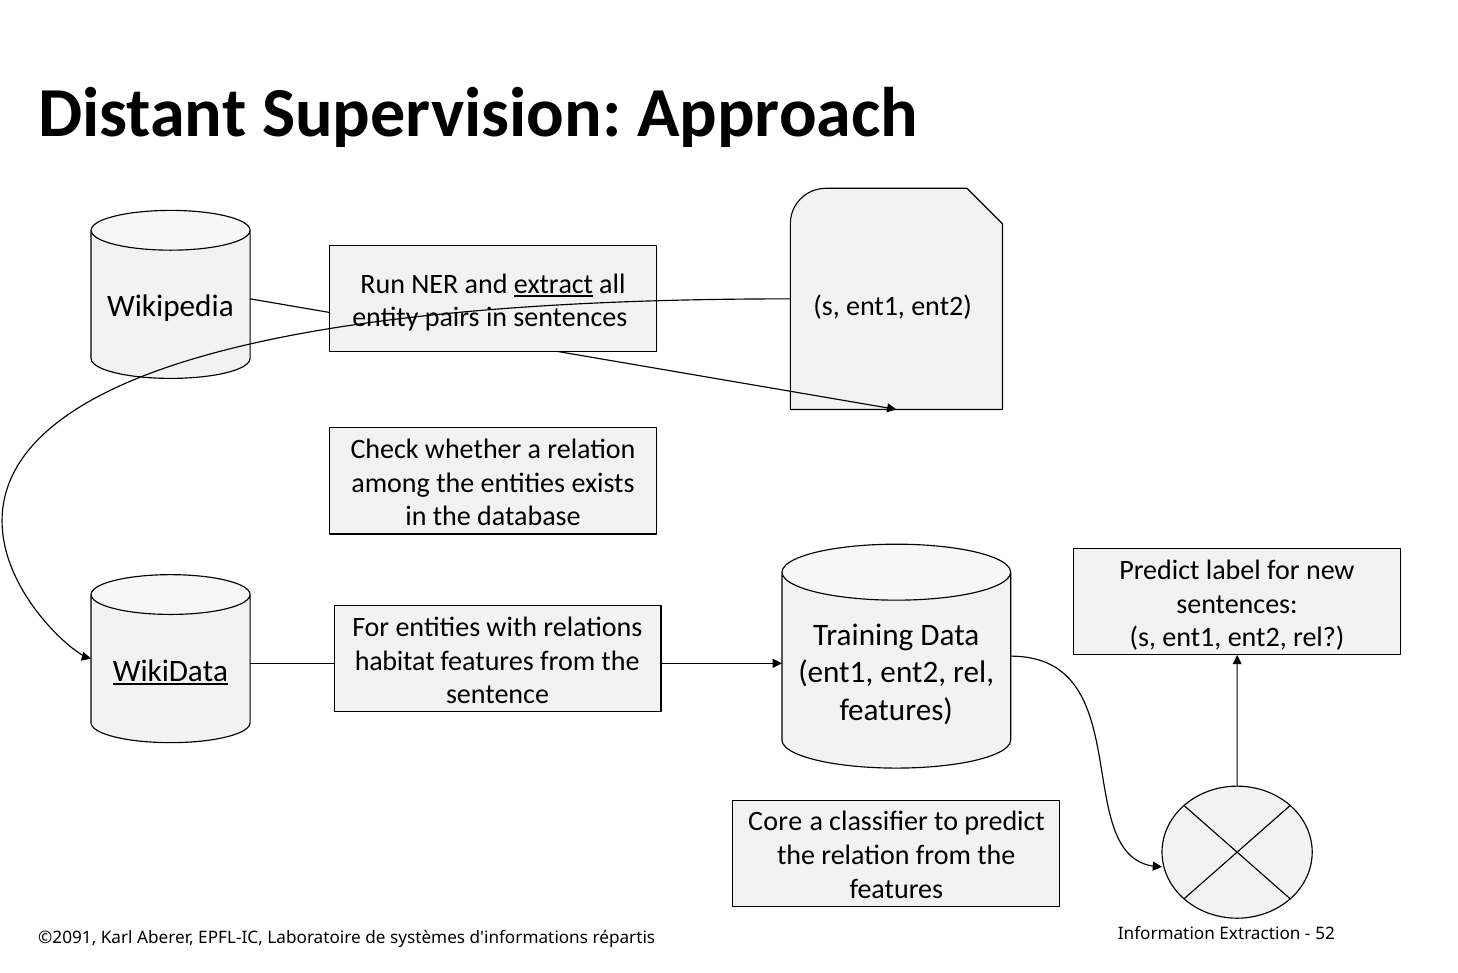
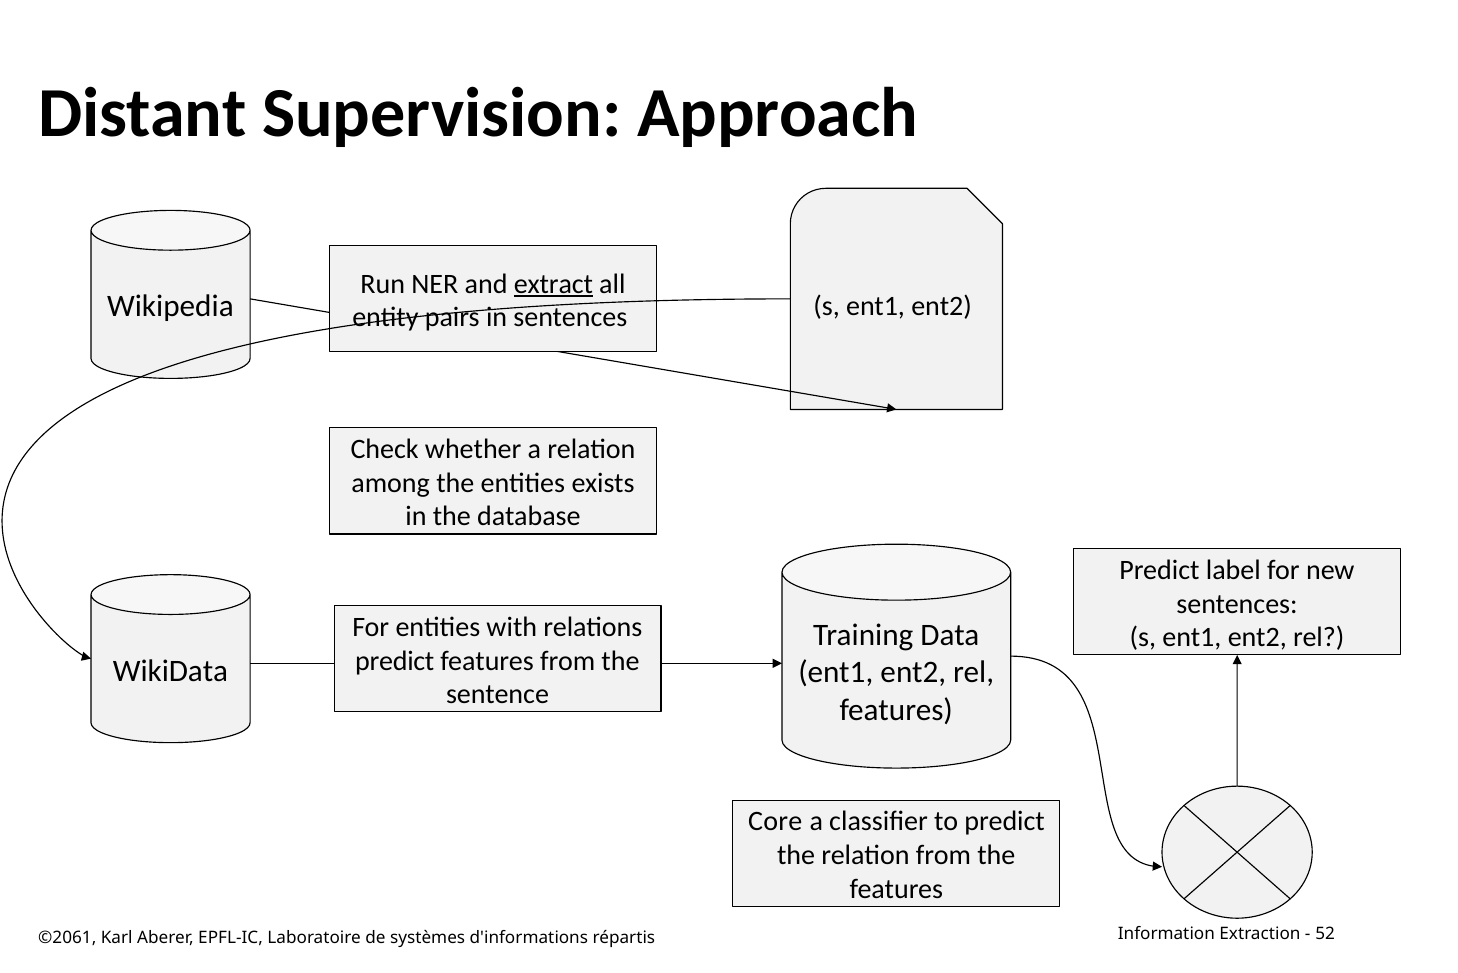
habitat: habitat -> predict (395, 660)
WikiData underline: present -> none (171, 670)
©2091: ©2091 -> ©2061 (67, 937)
